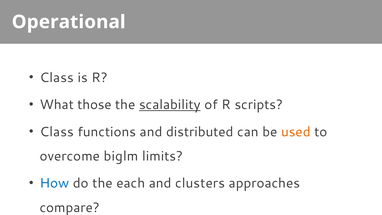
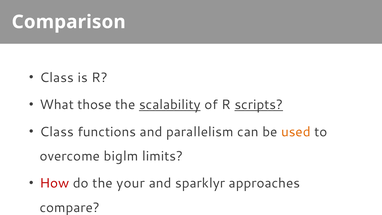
Operational: Operational -> Comparison (69, 22)
scripts underline: none -> present (259, 105)
distributed: distributed -> parallelism (200, 132)
How colour: blue -> red (54, 183)
each: each -> your (131, 183)
clusters: clusters -> sparklyr (200, 183)
